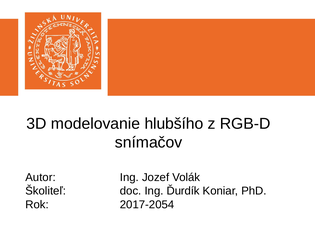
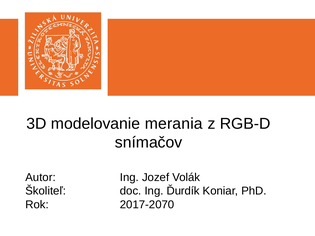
hlubšího: hlubšího -> merania (174, 124)
2017-2054: 2017-2054 -> 2017-2070 (147, 205)
